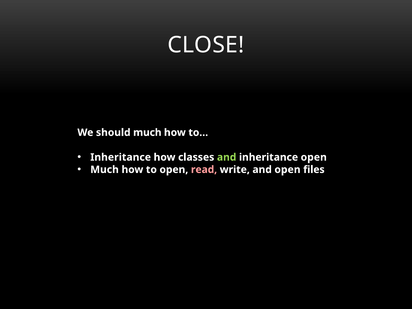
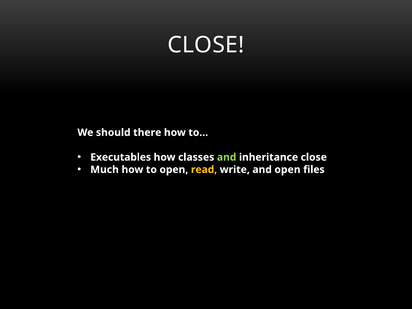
should much: much -> there (147, 133)
Inheritance: Inheritance -> Executables (121, 157)
inheritance open: open -> close (314, 157)
read colour: pink -> yellow (204, 170)
